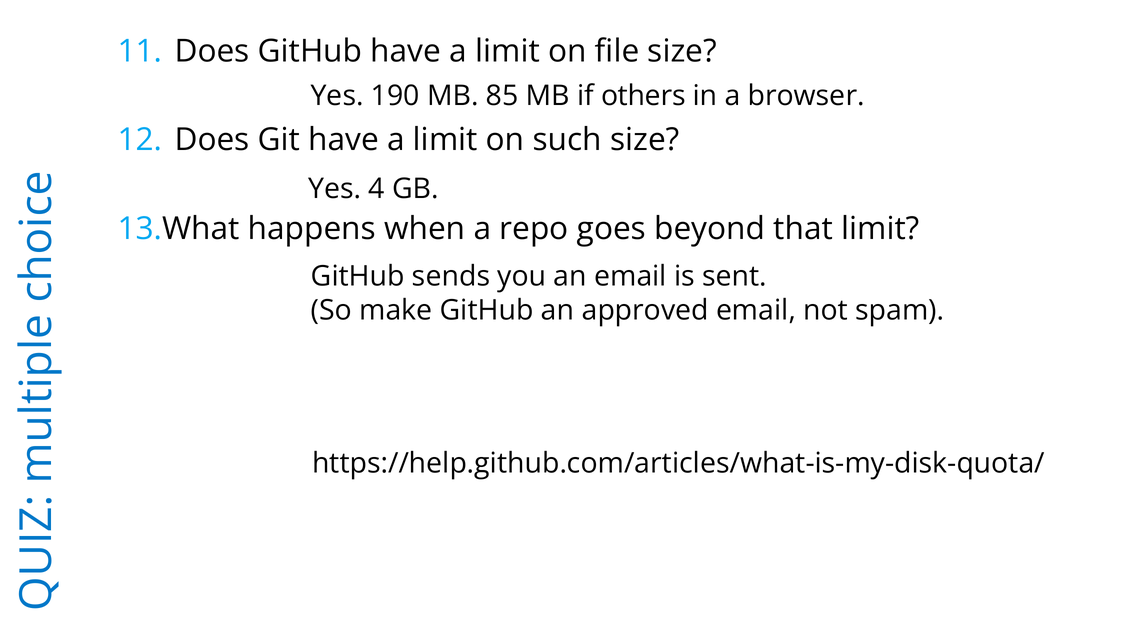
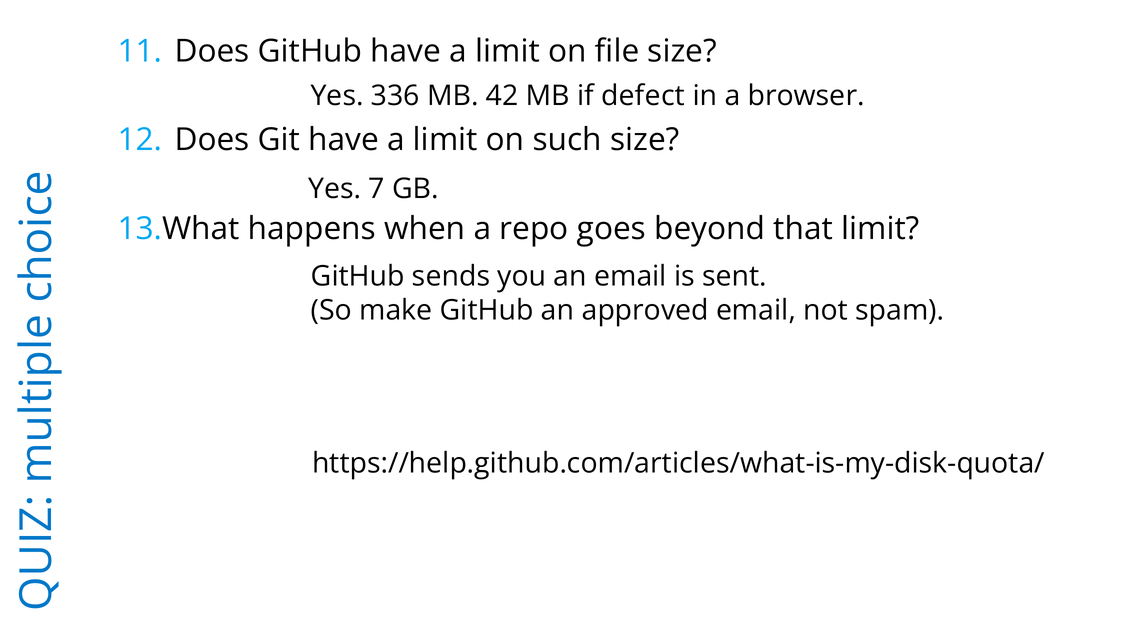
190: 190 -> 336 (395, 96)
85: 85 -> 42 (502, 96)
others: others -> defect (643, 96)
4: 4 -> 7 (377, 189)
